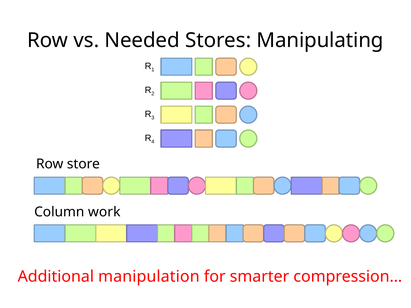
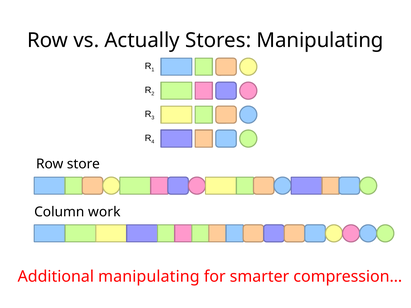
Needed: Needed -> Actually (142, 40)
Additional manipulation: manipulation -> manipulating (149, 277)
